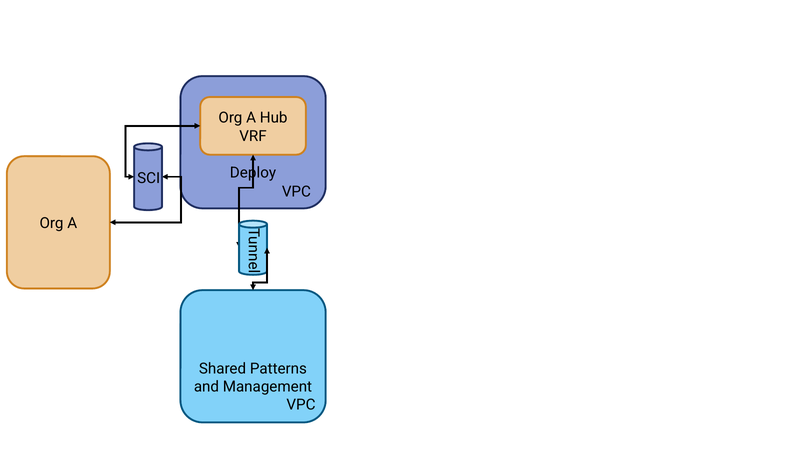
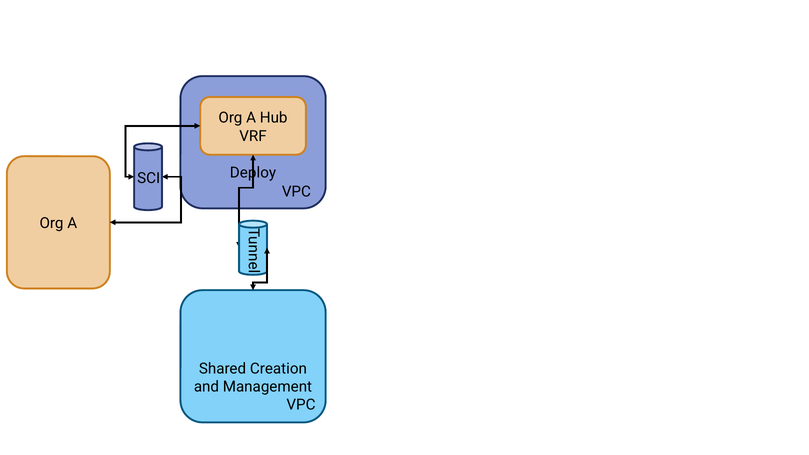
Patterns: Patterns -> Creation (278, 369)
